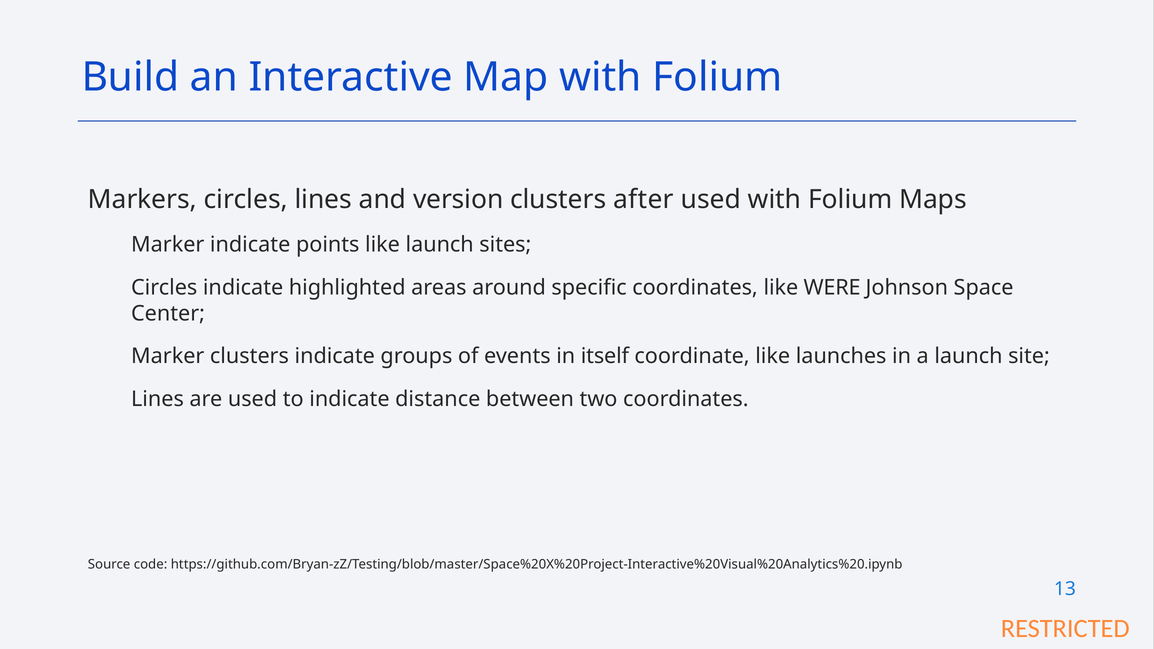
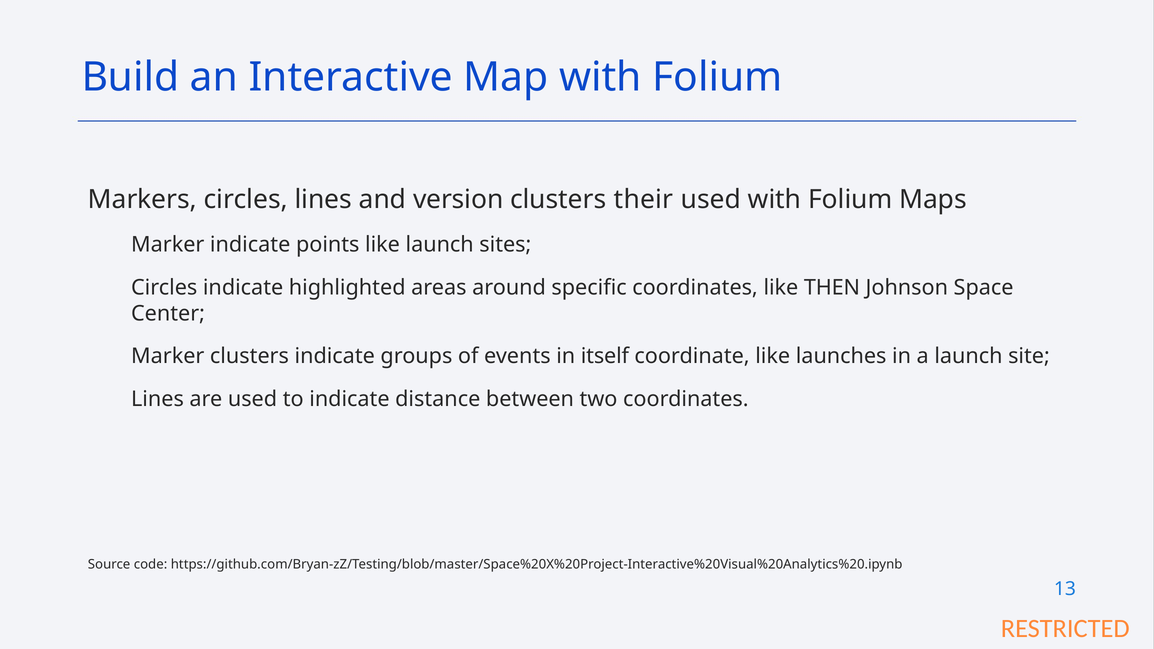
after: after -> their (644, 199)
WERE: WERE -> THEN (832, 288)
